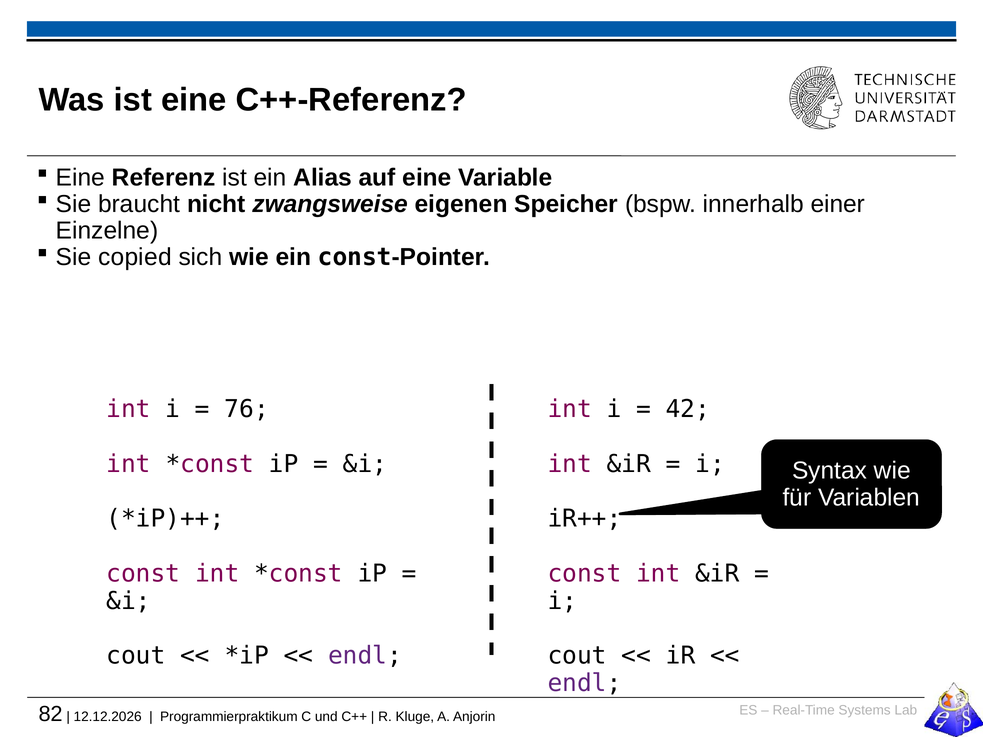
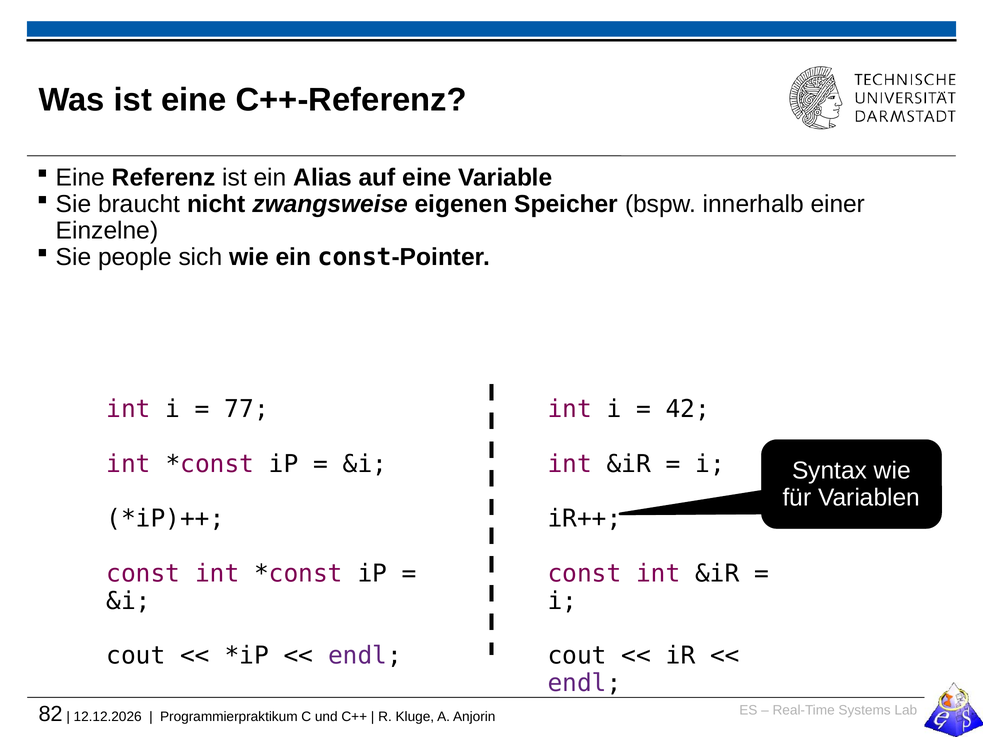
copied: copied -> people (135, 257)
76: 76 -> 77 (247, 409)
